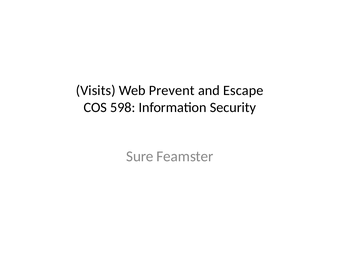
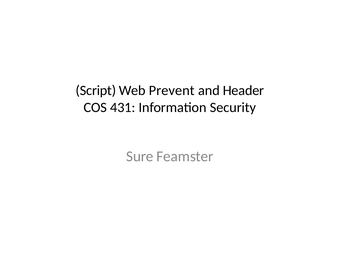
Visits: Visits -> Script (96, 91)
Escape: Escape -> Header (243, 91)
598: 598 -> 431 (123, 108)
